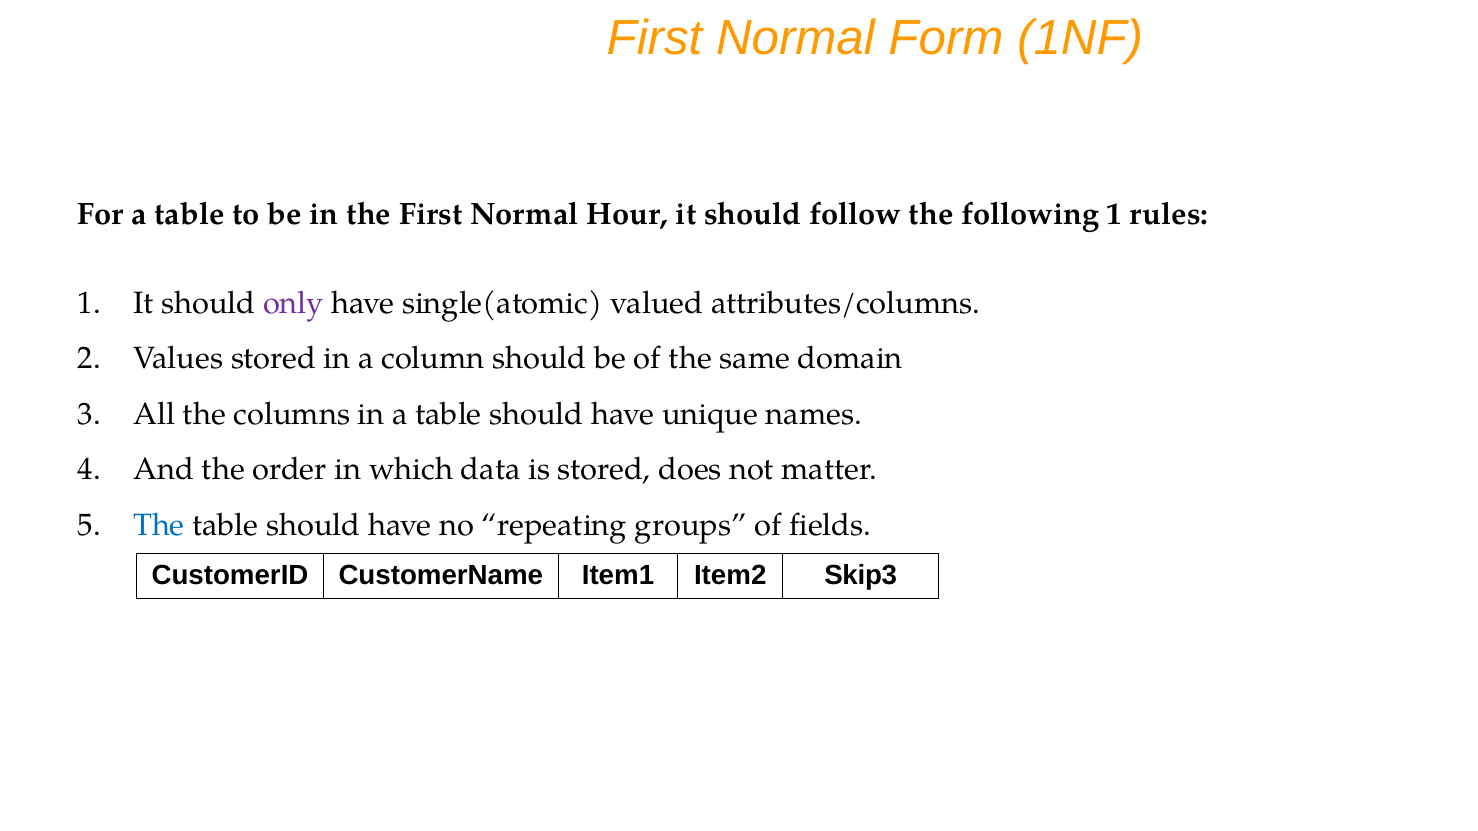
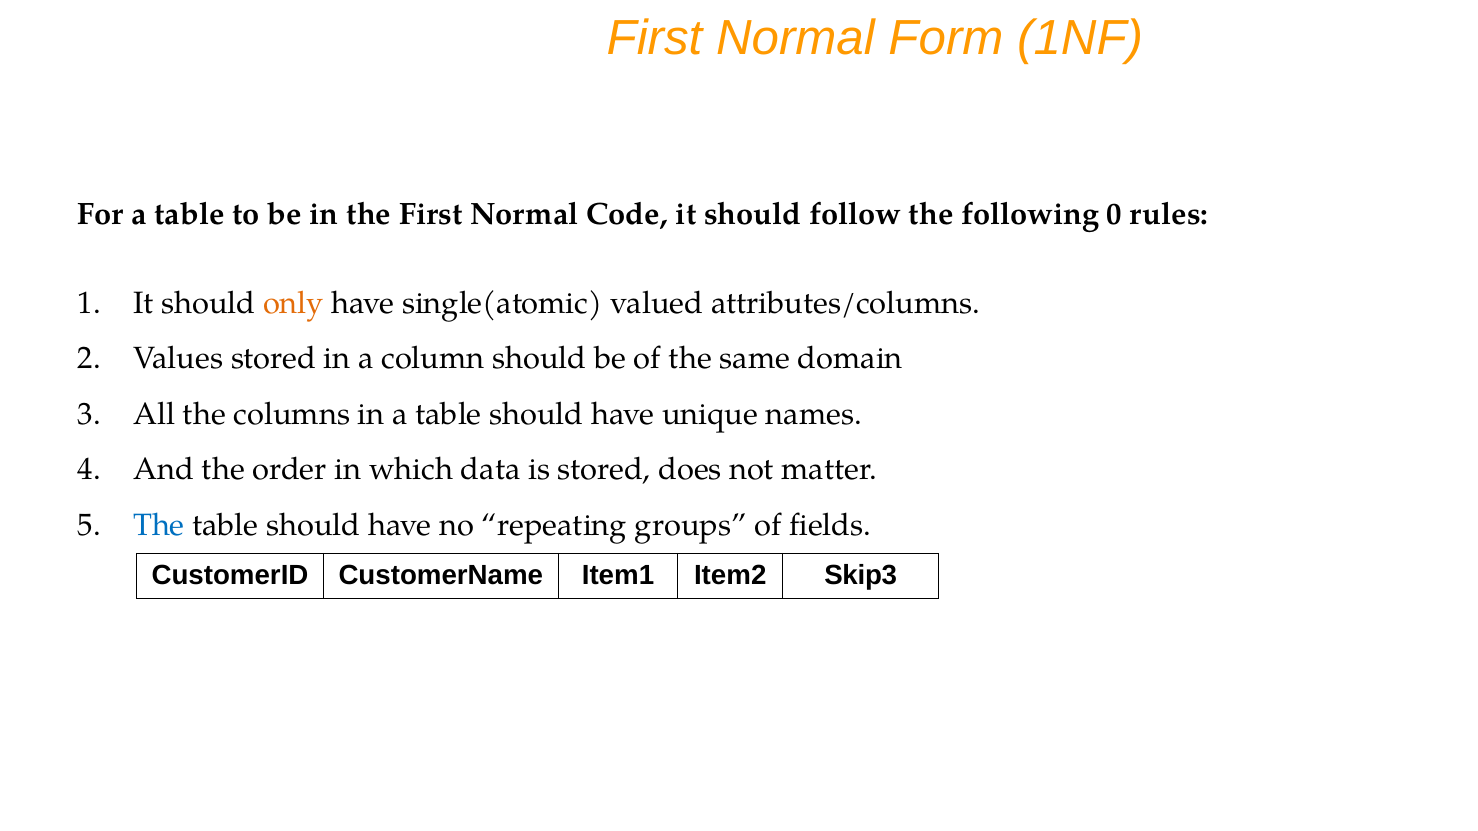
Hour: Hour -> Code (627, 215)
following 1: 1 -> 0 (1115, 215)
only colour: purple -> orange (293, 303)
